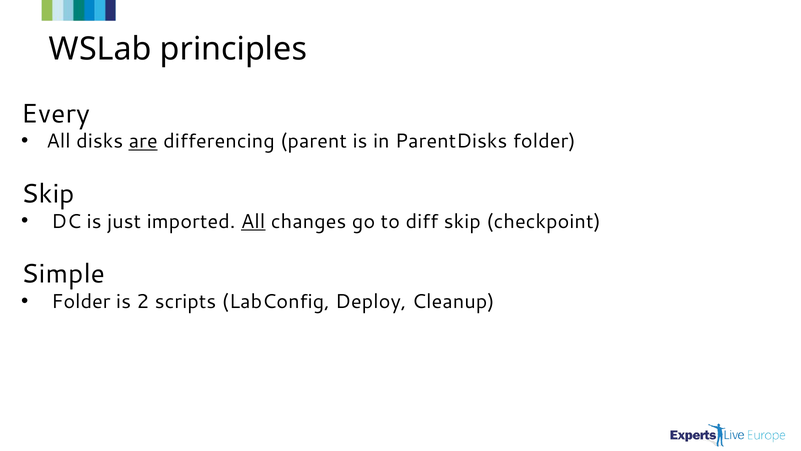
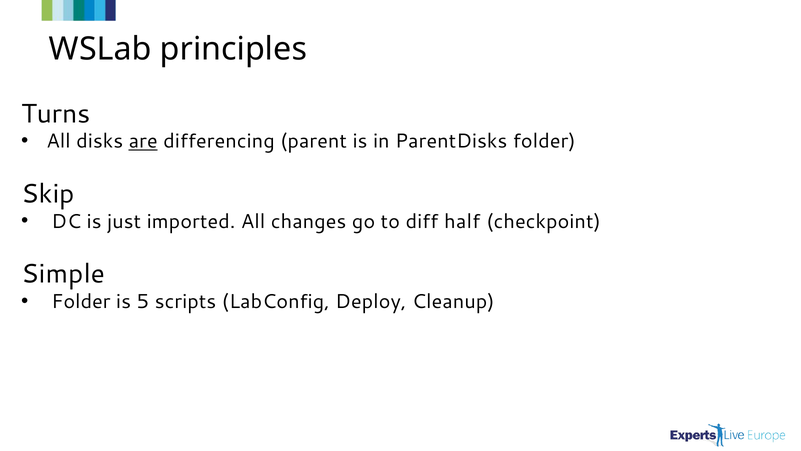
Every: Every -> Turns (56, 114)
All underline: present -> none (253, 221)
diff skip: skip -> half (462, 221)
2: 2 -> 5 (143, 301)
